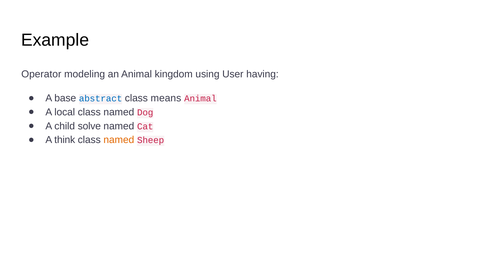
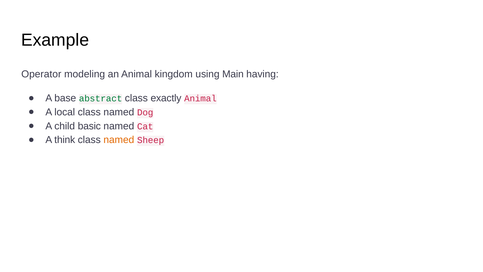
User: User -> Main (233, 74)
abstract colour: blue -> green (101, 99)
means: means -> exactly (166, 98)
solve: solve -> basic (89, 126)
